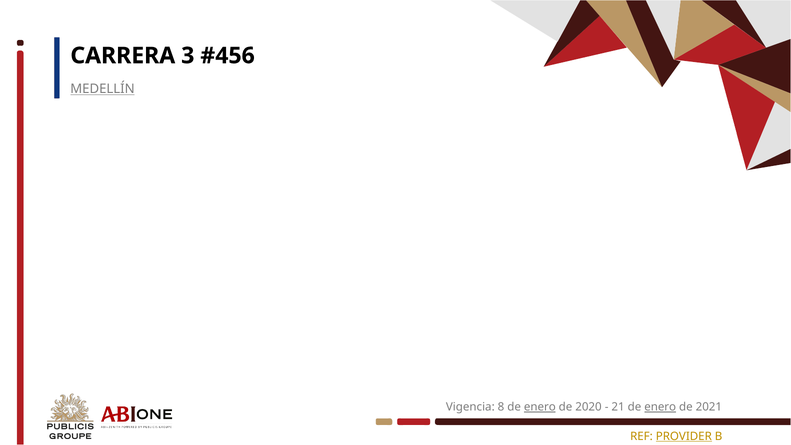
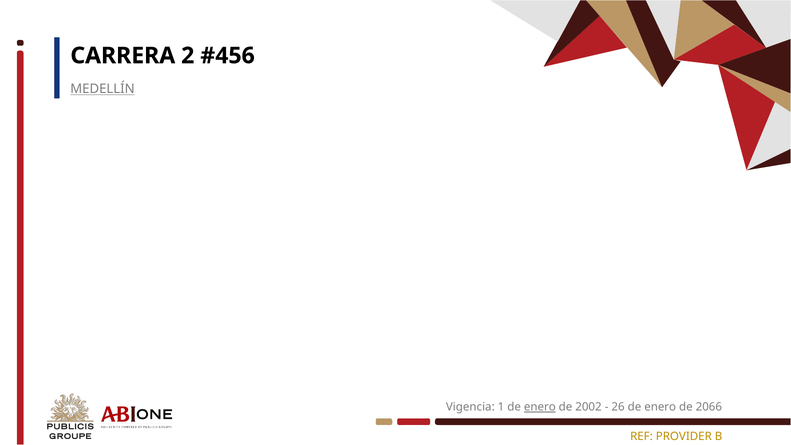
3: 3 -> 2 (188, 56)
8: 8 -> 1 (501, 407)
2020: 2020 -> 2002 (588, 407)
21: 21 -> 26 (618, 407)
enero underline: present -> none (660, 407)
2021: 2021 -> 2066 (709, 407)
PROVIDER underline: present -> none (684, 436)
